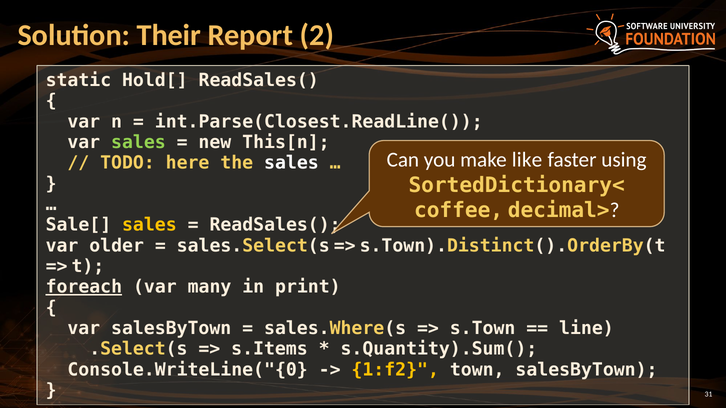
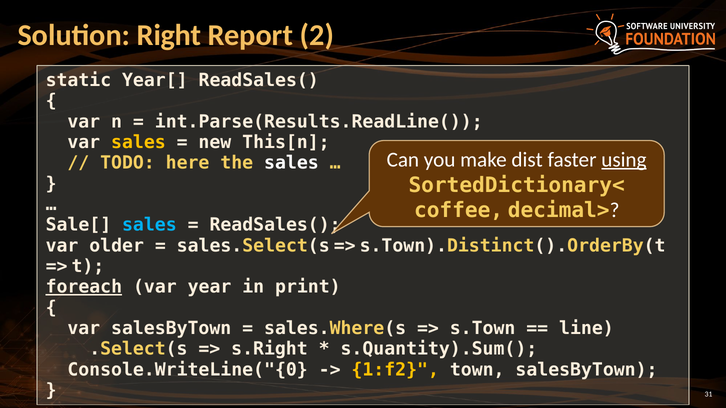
Their: Their -> Right (169, 35)
Hold[: Hold[ -> Year[ (155, 80)
int.Parse(Closest.ReadLine(: int.Parse(Closest.ReadLine( -> int.Parse(Results.ReadLine( (319, 122)
sales colour: light green -> yellow (138, 142)
like: like -> dist (527, 160)
using underline: none -> present (624, 160)
sales colour: yellow -> light blue (149, 225)
many: many -> year (210, 287)
s.Items: s.Items -> s.Right (269, 349)
